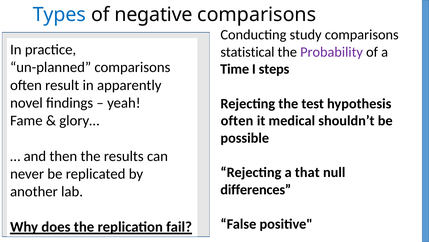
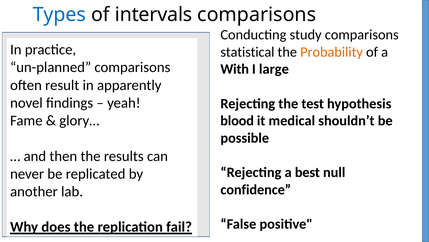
negative: negative -> intervals (154, 15)
Probability colour: purple -> orange (332, 52)
Time: Time -> With (235, 69)
steps: steps -> large (274, 69)
often: often -> blood (237, 121)
a that: that -> best (307, 172)
differences: differences -> confidence (256, 189)
